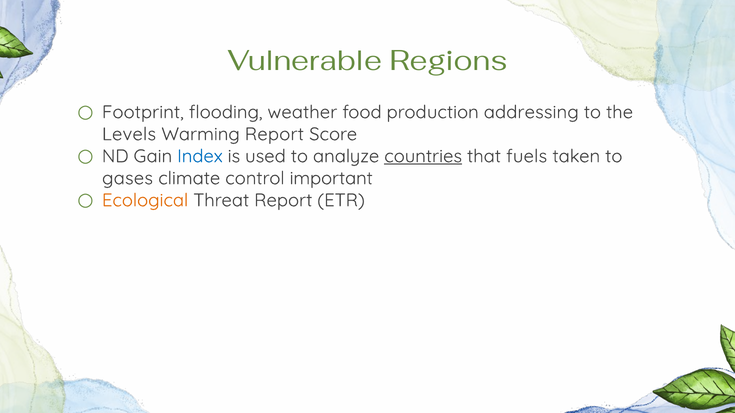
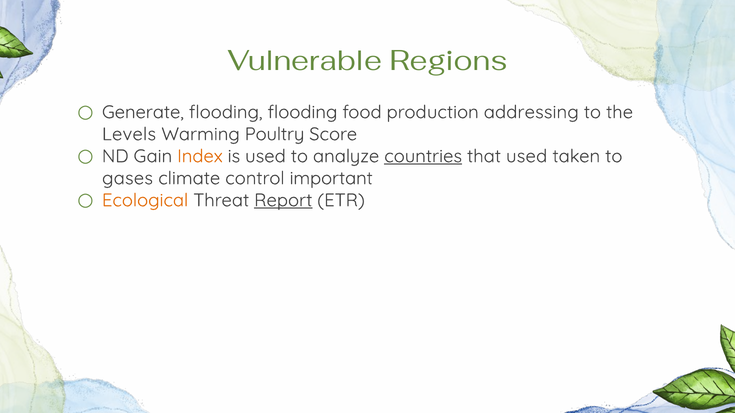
Footprint: Footprint -> Generate (143, 112)
flooding weather: weather -> flooding (302, 112)
Warming Report: Report -> Poultry (275, 134)
Index colour: blue -> orange (200, 156)
that fuels: fuels -> used (527, 156)
Report underline: none -> present (283, 200)
